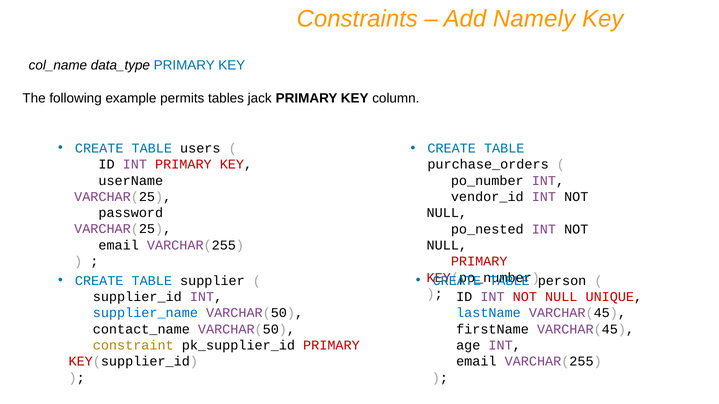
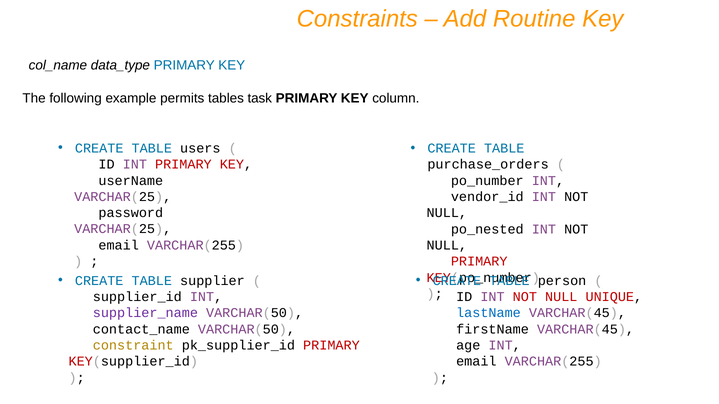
Namely: Namely -> Routine (534, 19)
jack: jack -> task (260, 98)
supplier_name colour: blue -> purple (145, 313)
